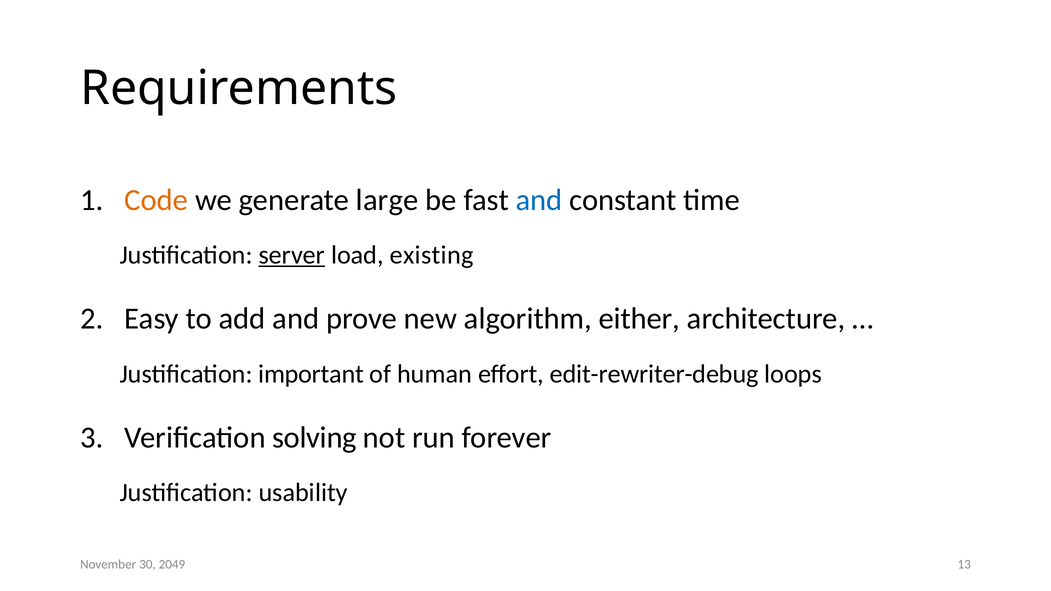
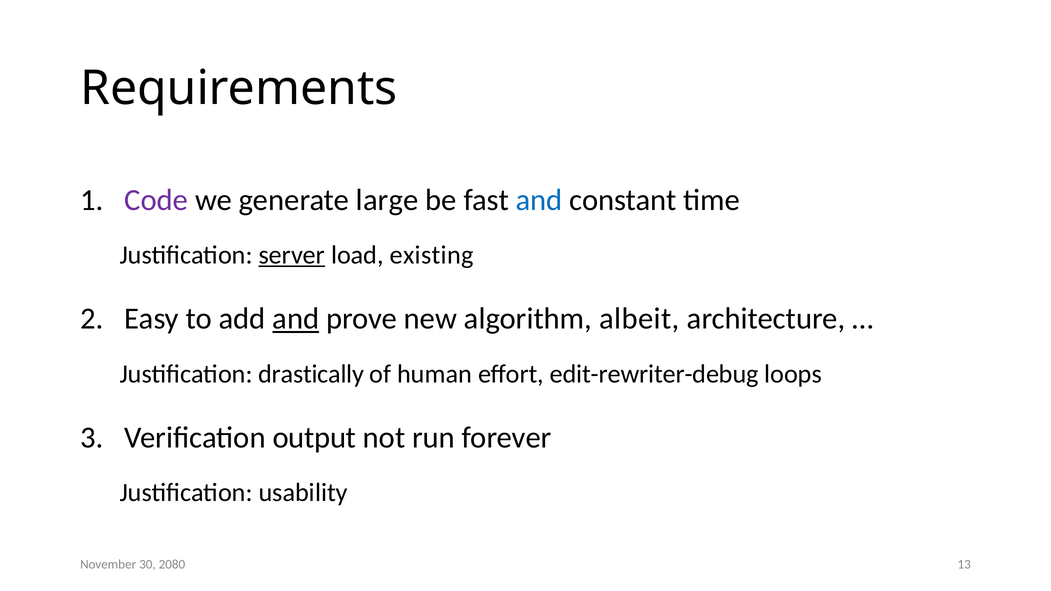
Code colour: orange -> purple (156, 200)
and underline: none -> present (296, 319)
either: either -> albeit (639, 319)
important: important -> drastically (311, 374)
solving: solving -> output (314, 438)
2049: 2049 -> 2080 (172, 565)
